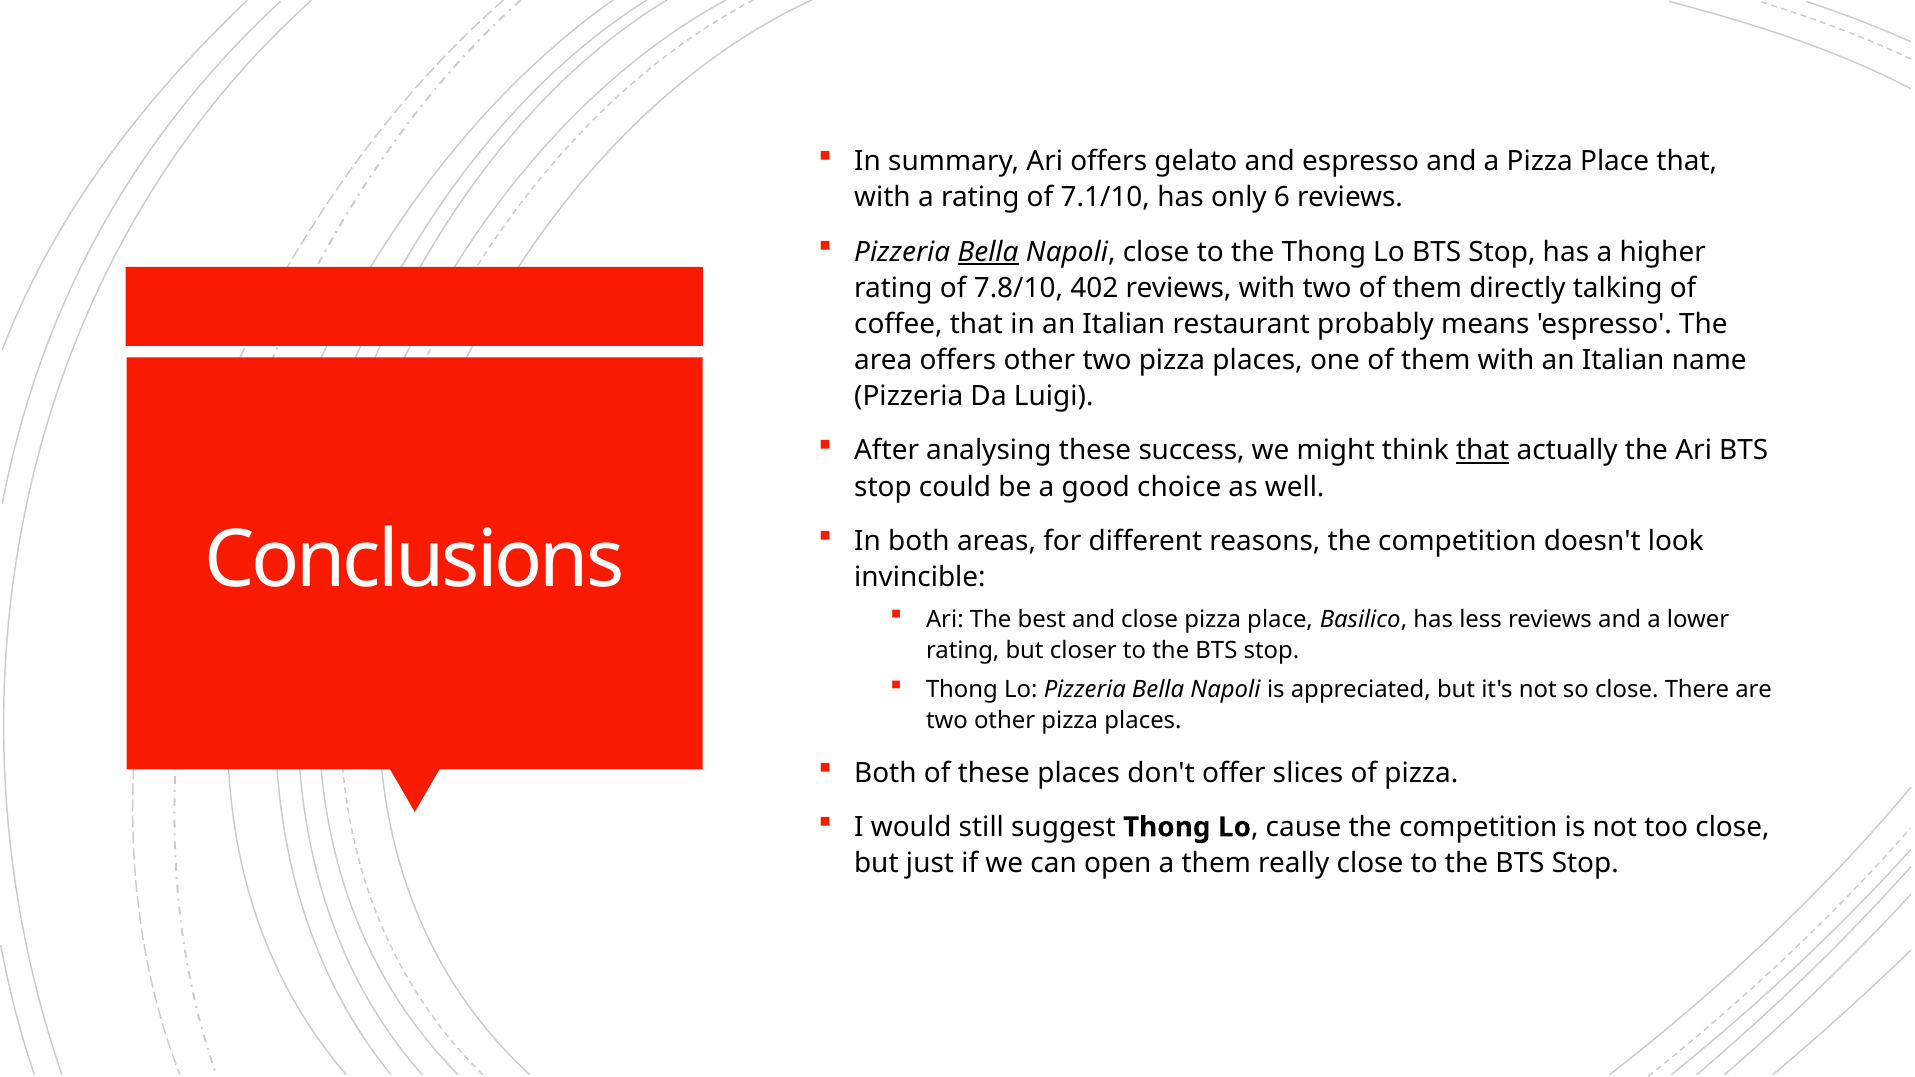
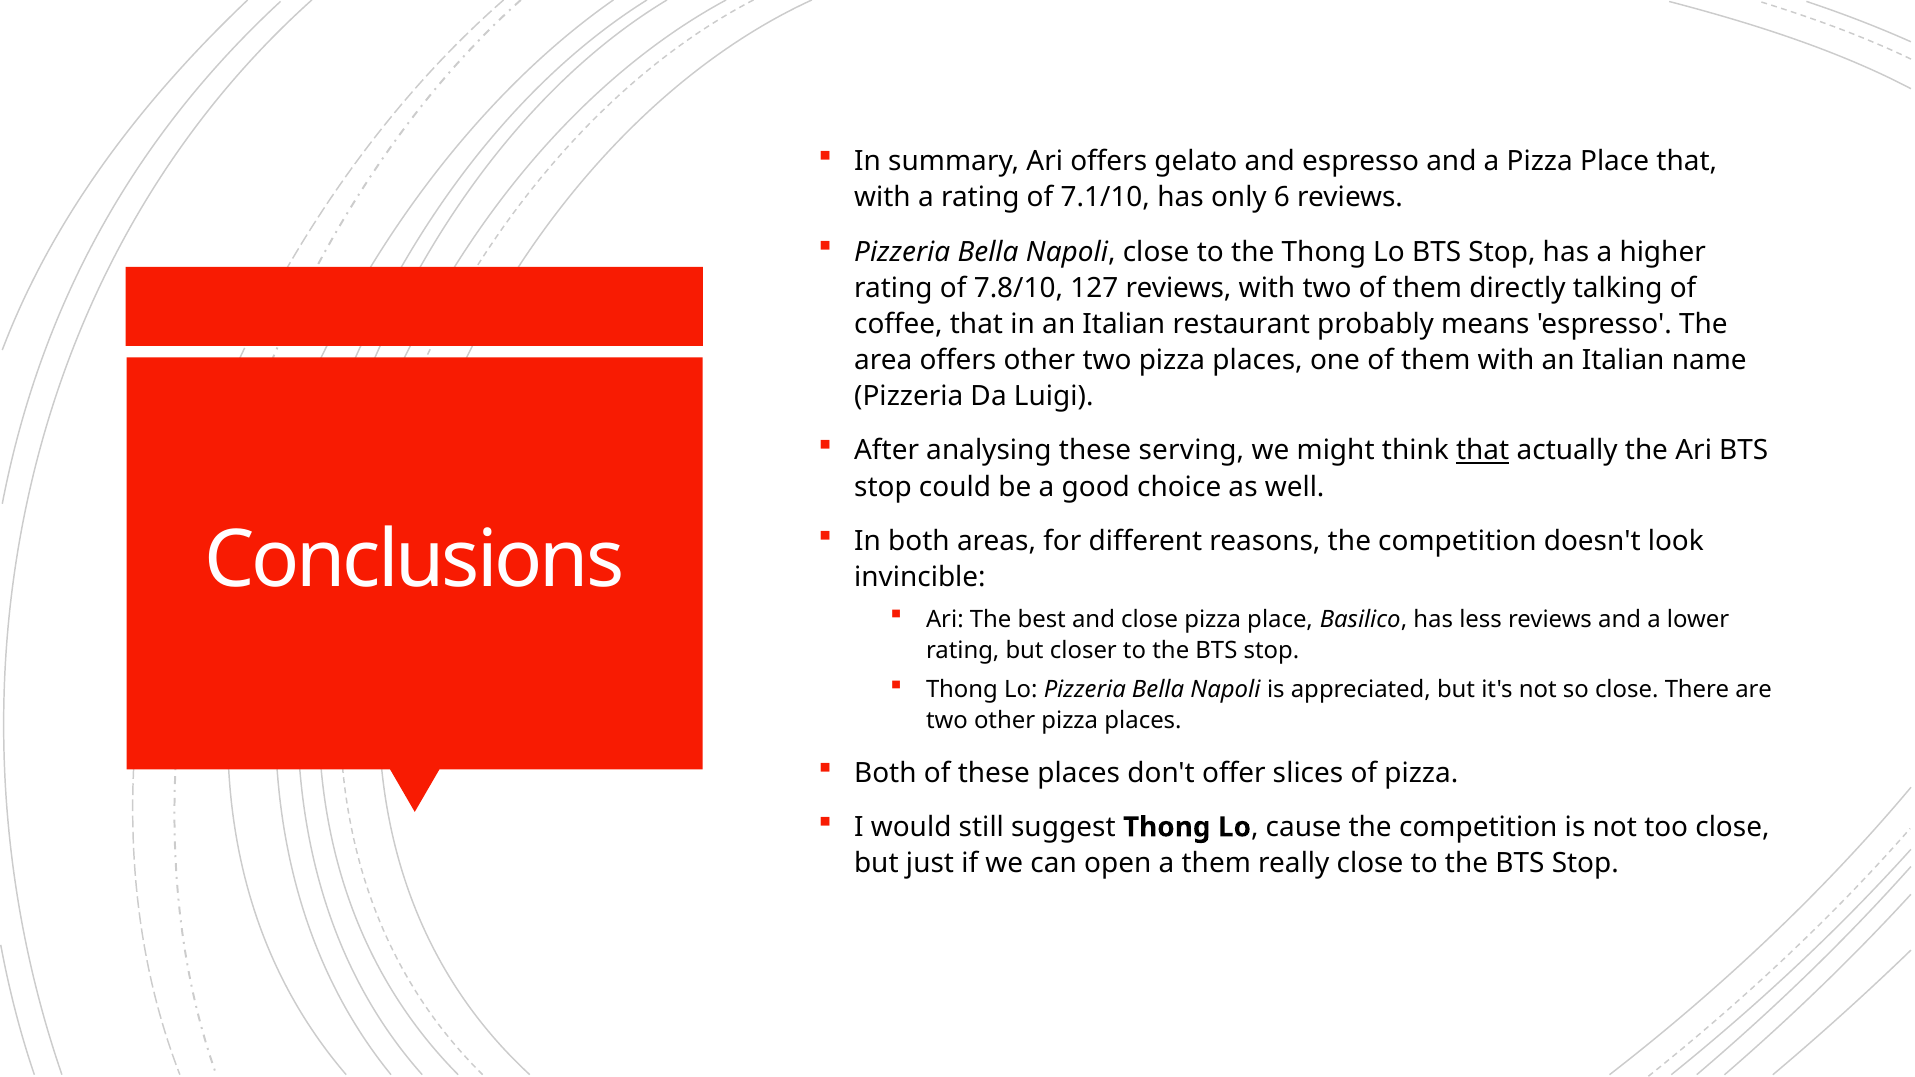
Bella underline: present -> none (988, 252)
402: 402 -> 127 (1094, 288)
success: success -> serving (1191, 451)
